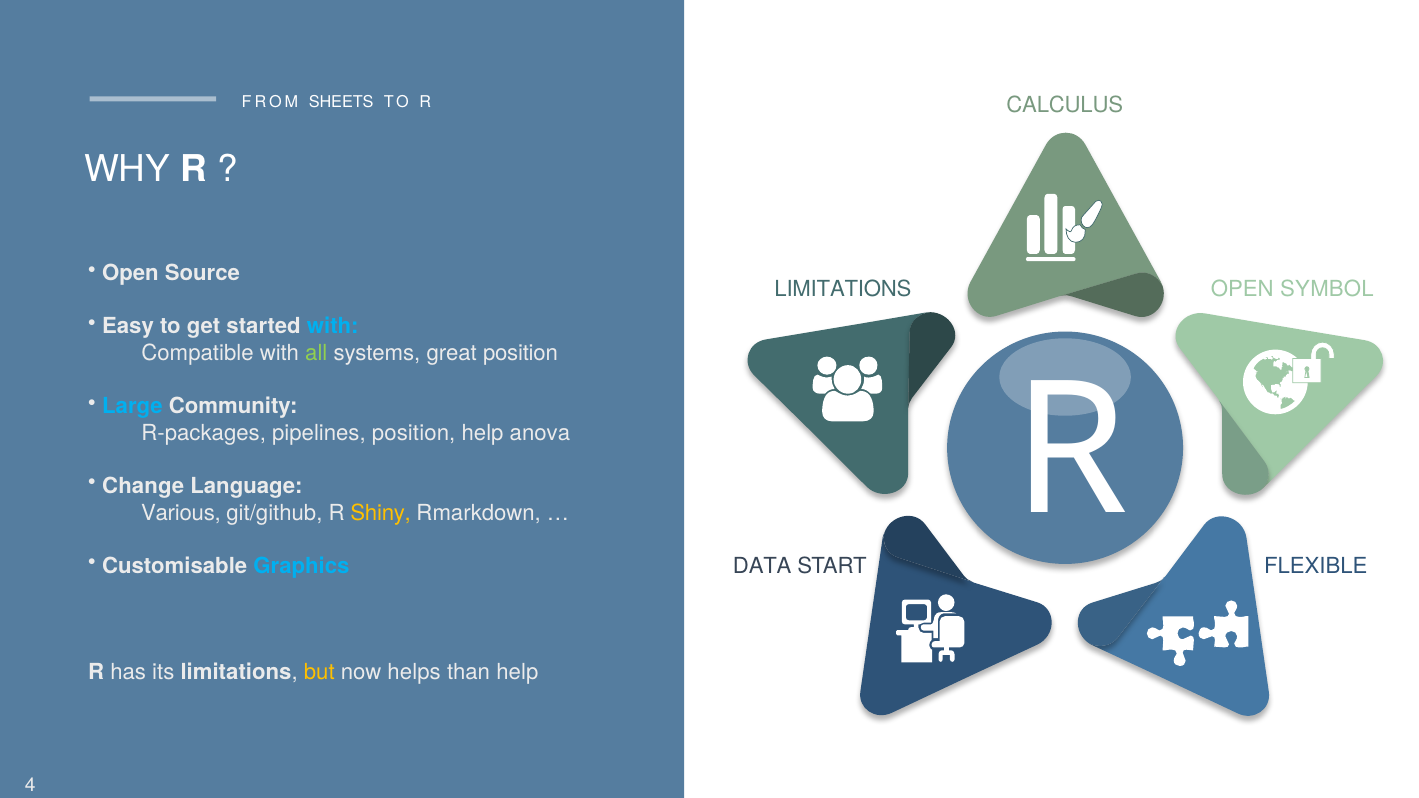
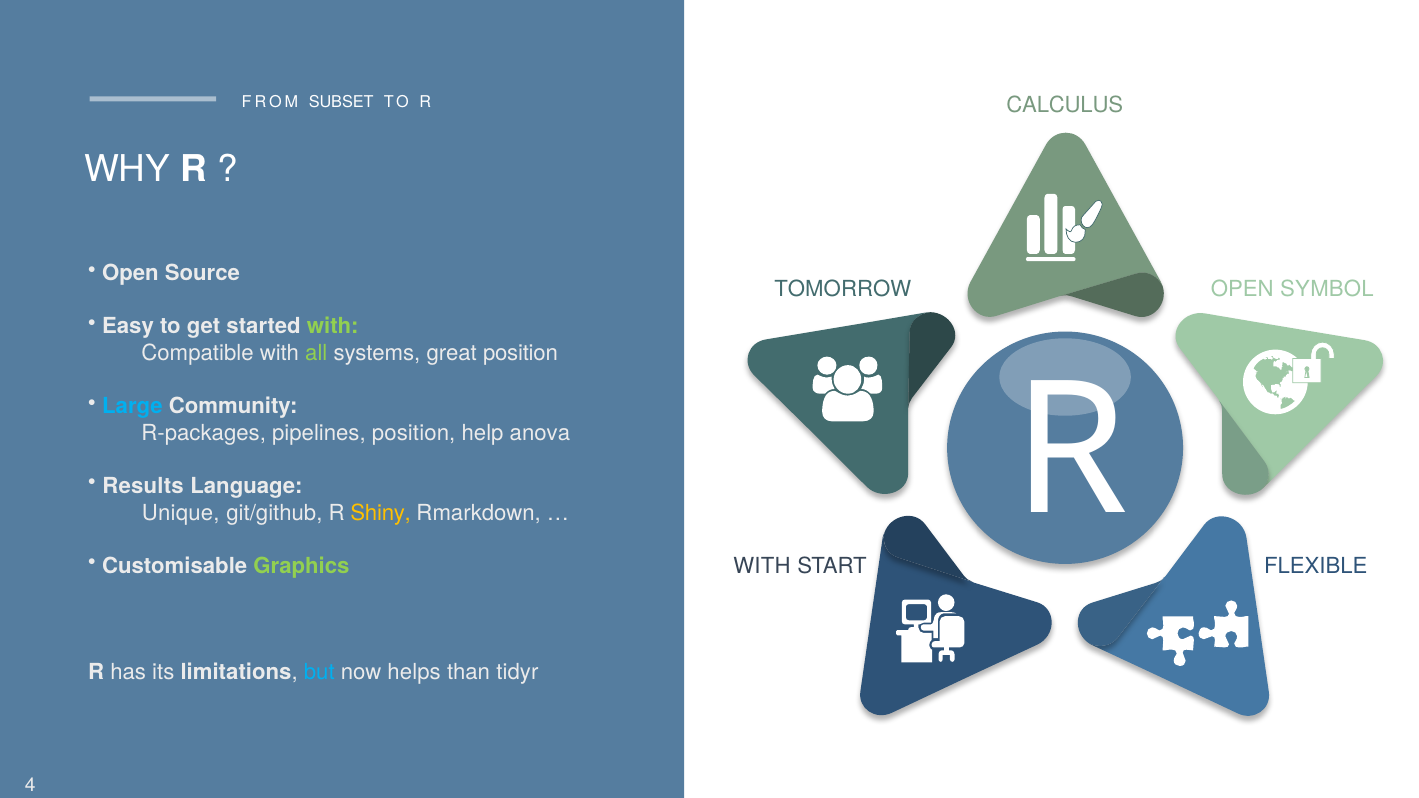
SHEETS: SHEETS -> SUBSET (341, 102)
LIMITATIONS: LIMITATIONS -> TOMORROW (843, 289)
with colour: light blue -> light green (333, 327)
Change: Change -> Results (143, 487)
Various: Various -> Unique (181, 513)
Graphics colour: light blue -> light green (301, 566)
DATA: DATA -> WITH (762, 566)
but colour: yellow -> light blue (319, 673)
than help: help -> tidyr (517, 673)
